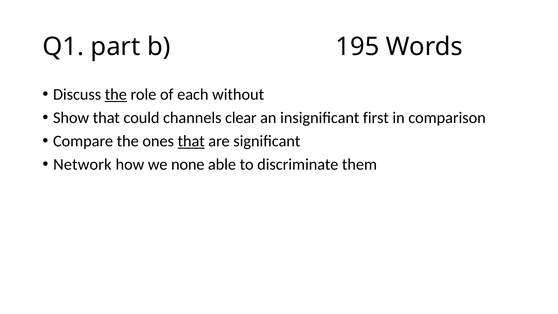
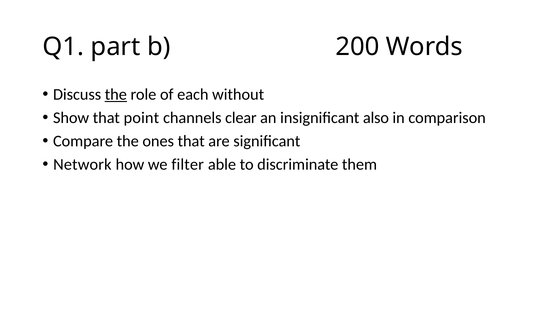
195: 195 -> 200 (357, 47)
could: could -> point (141, 118)
first: first -> also (376, 118)
that underline: present -> none (191, 141)
none: none -> filter (188, 165)
